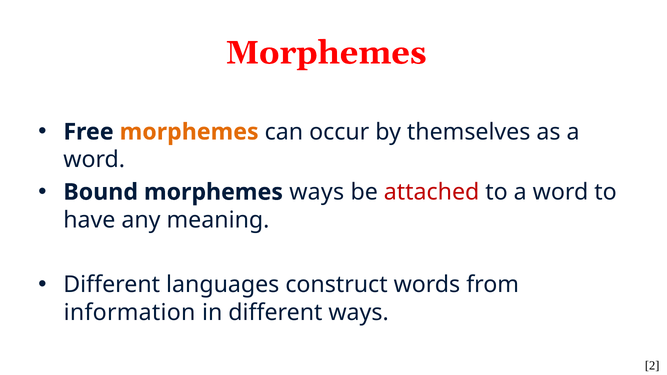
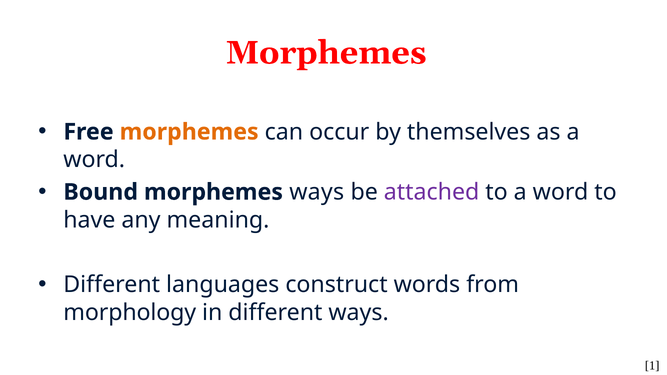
attached colour: red -> purple (432, 192)
information: information -> morphology (130, 313)
2: 2 -> 1 (652, 366)
